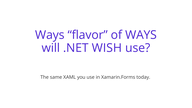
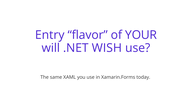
Ways: Ways -> Entry (50, 35)
of WAYS: WAYS -> YOUR (141, 35)
